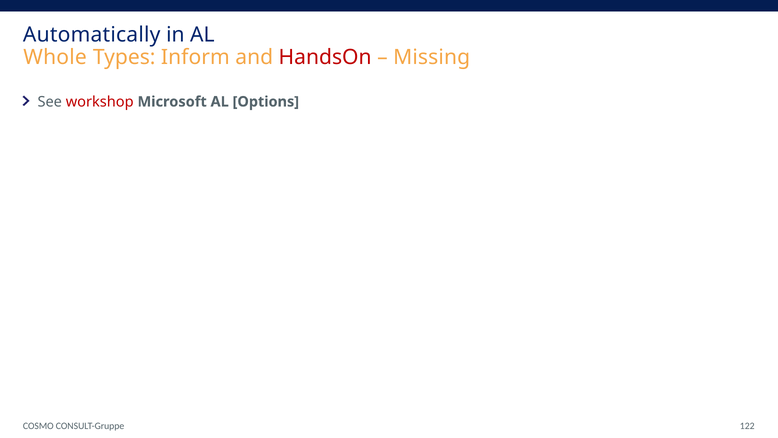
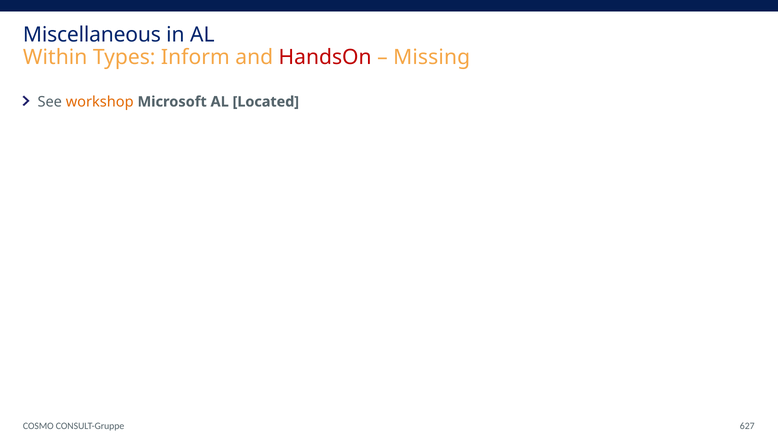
Automatically: Automatically -> Miscellaneous (92, 35)
Whole: Whole -> Within (55, 57)
workshop colour: red -> orange (100, 102)
Options: Options -> Located (266, 102)
122: 122 -> 627 (747, 426)
